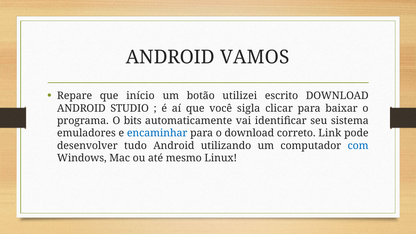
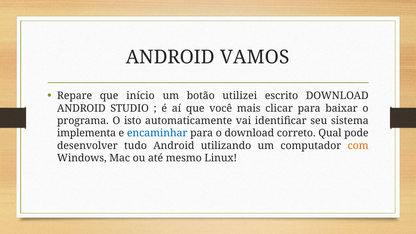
sigla: sigla -> mais (249, 108)
bits: bits -> isto (133, 121)
emuladores: emuladores -> implementa (86, 133)
Link: Link -> Qual (330, 133)
com colour: blue -> orange (358, 146)
